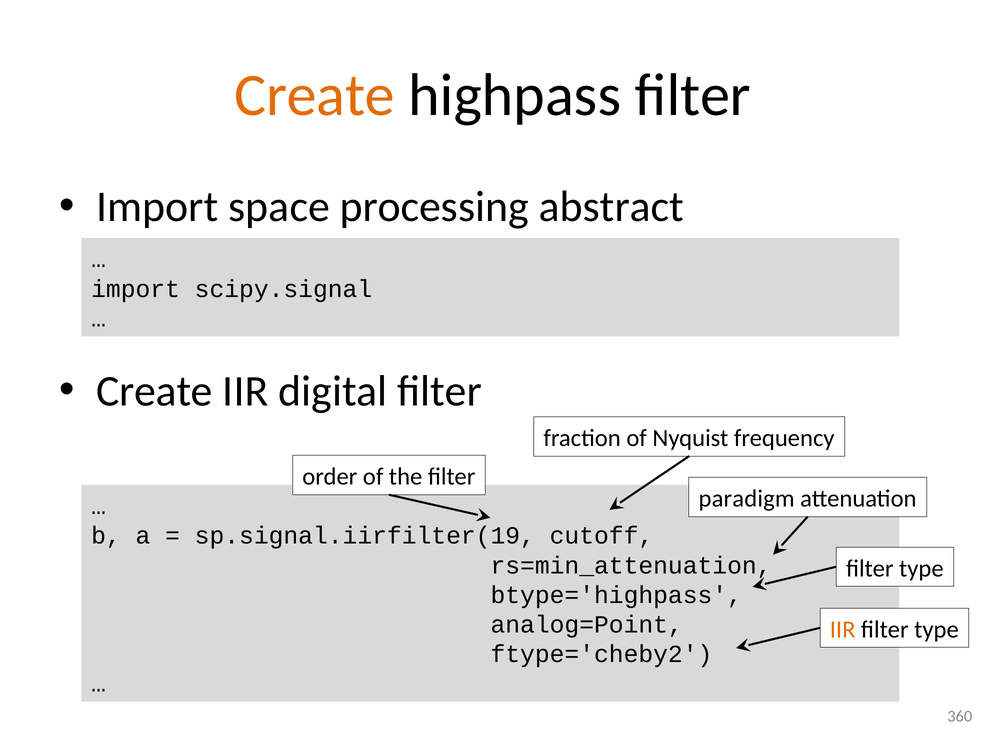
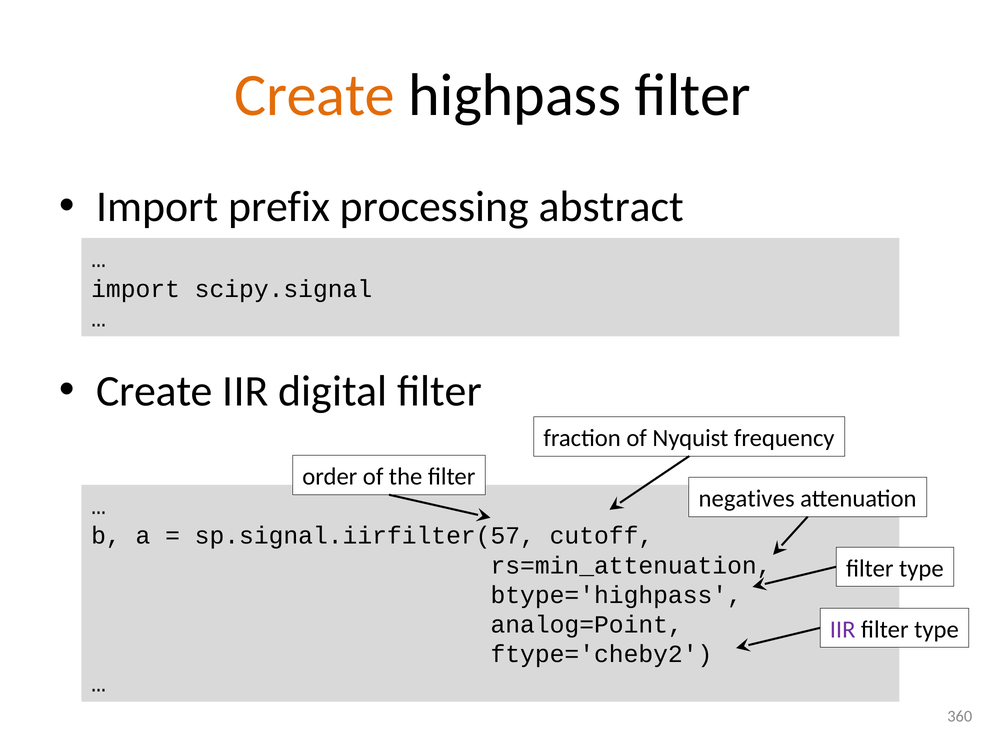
space: space -> prefix (279, 207)
paradigm: paradigm -> negatives (747, 498)
sp.signal.iirfilter(19: sp.signal.iirfilter(19 -> sp.signal.iirfilter(57 (365, 535)
IIR colour: orange -> purple (843, 629)
